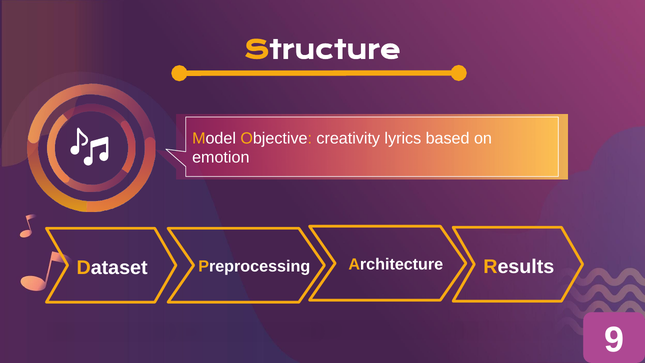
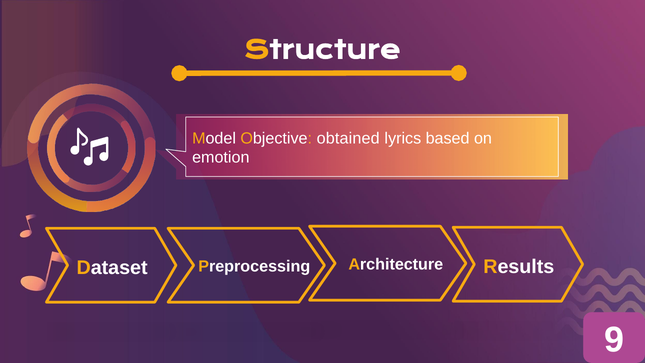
creativity: creativity -> obtained (348, 138)
